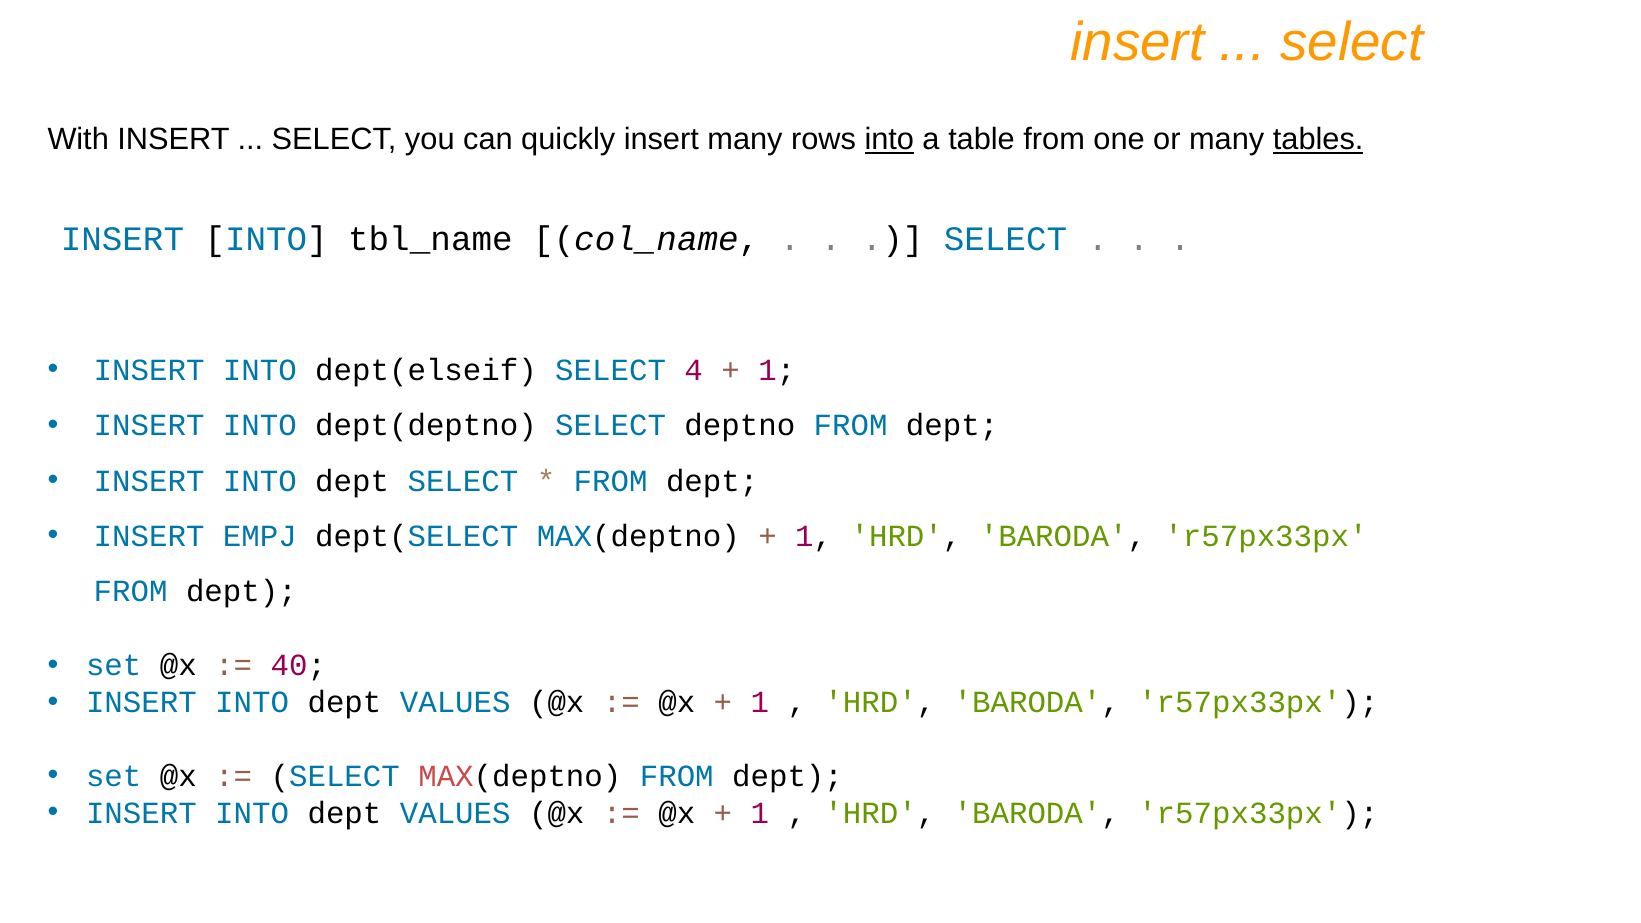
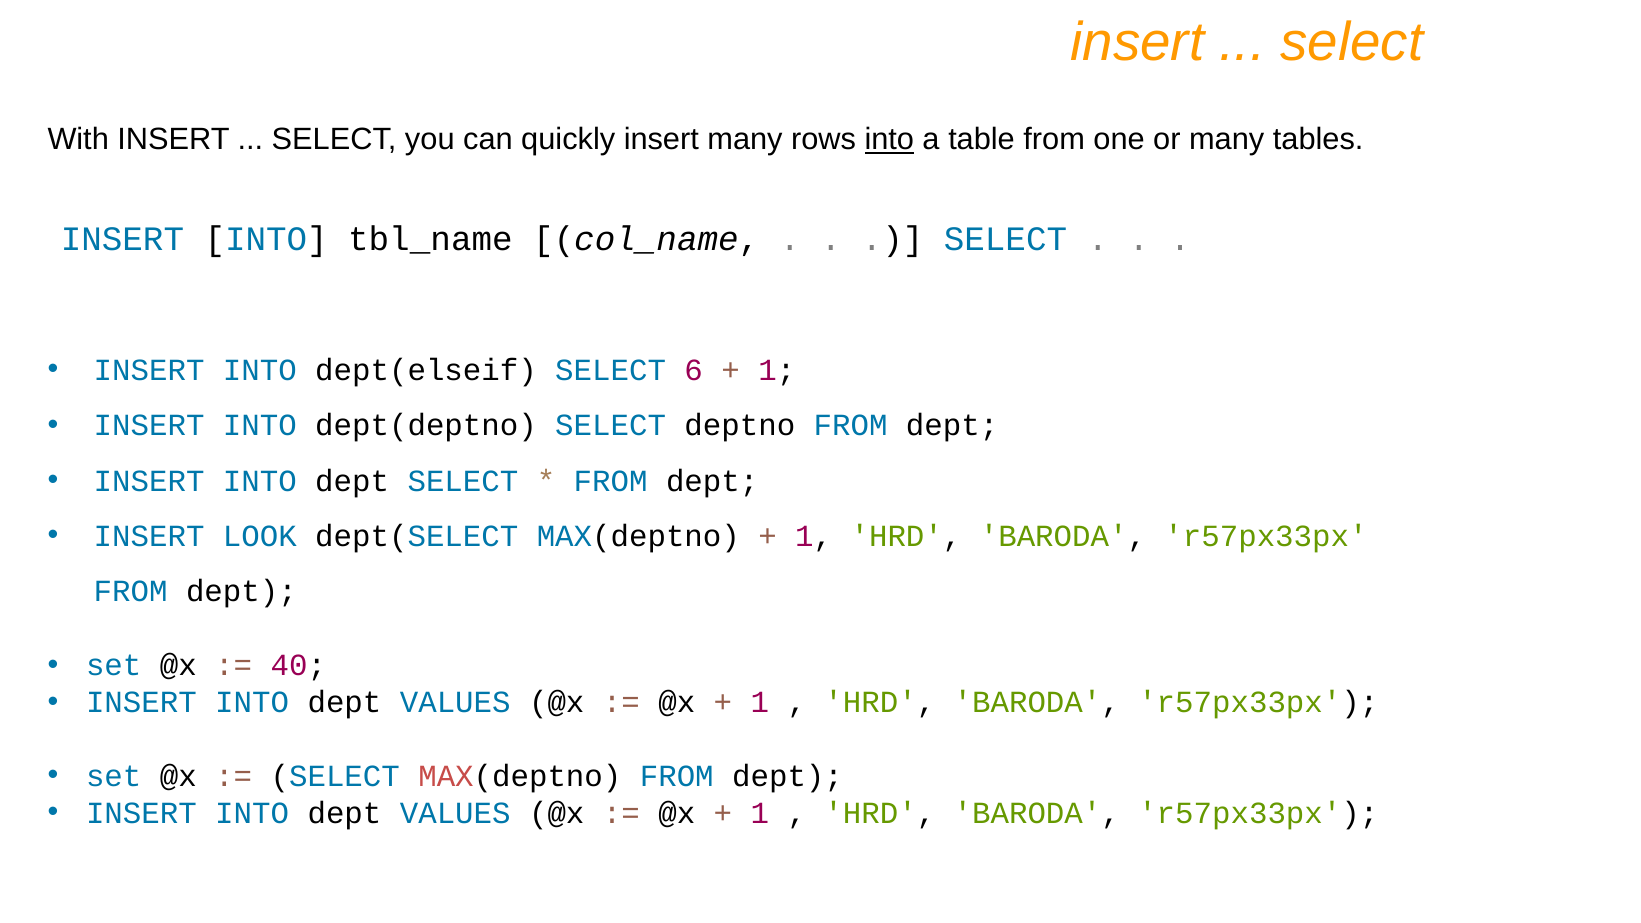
tables underline: present -> none (1318, 139)
4: 4 -> 6 (694, 370)
EMPJ: EMPJ -> LOOK (260, 536)
